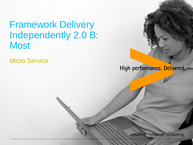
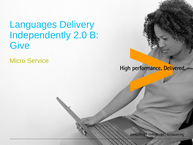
Framework: Framework -> Languages (33, 25)
Most: Most -> Give (20, 46)
